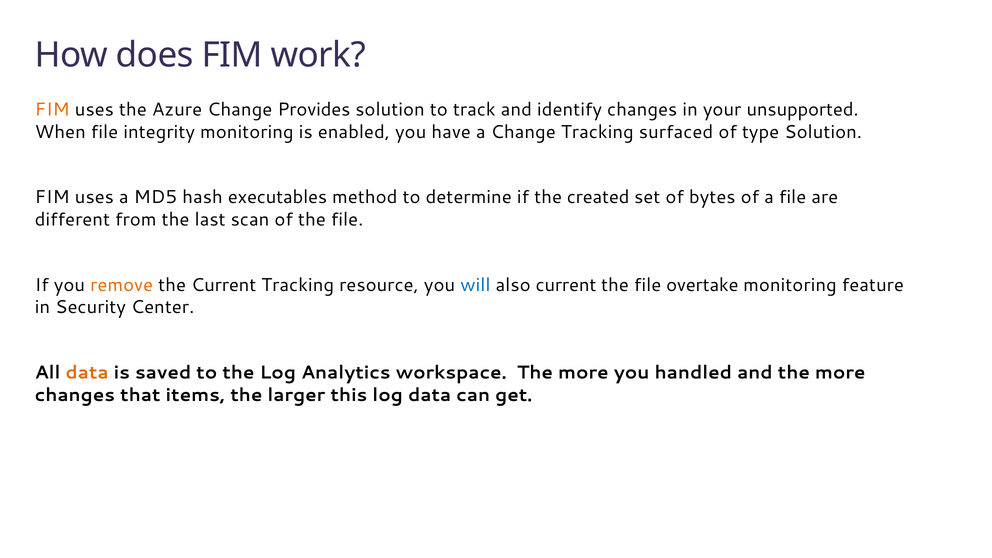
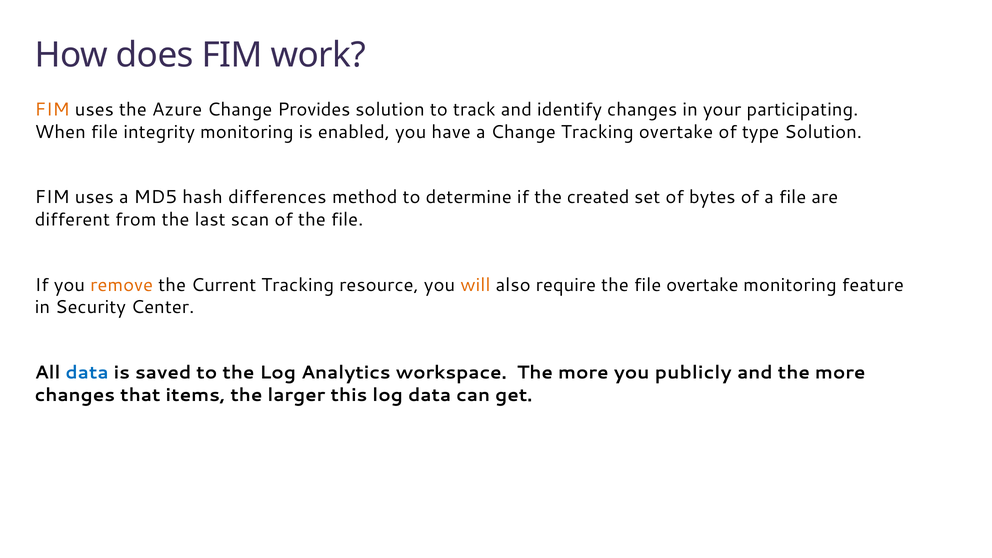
unsupported: unsupported -> participating (802, 110)
Tracking surfaced: surfaced -> overtake (676, 132)
executables: executables -> differences (277, 197)
will colour: blue -> orange (475, 285)
also current: current -> require (566, 285)
data colour: orange -> blue (87, 373)
handled: handled -> publicly (693, 373)
